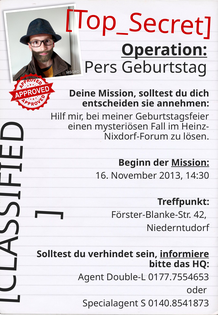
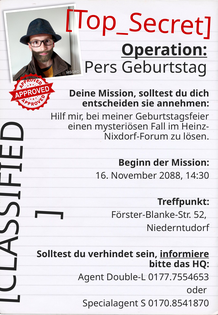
Mission underline: present -> none (190, 163)
2013: 2013 -> 2088 (171, 176)
42: 42 -> 52 (200, 215)
0140.8541873: 0140.8541873 -> 0170.8541870 (179, 303)
